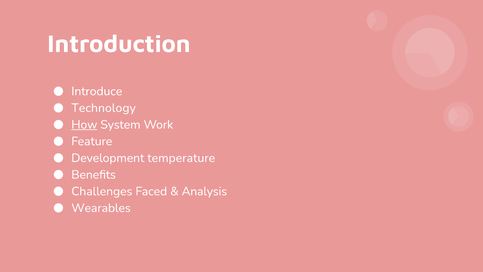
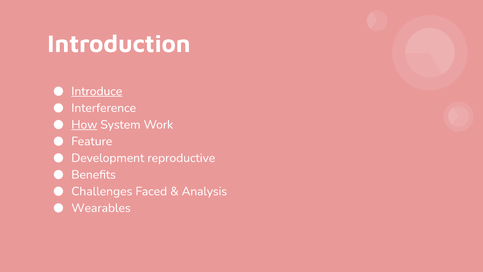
Introduce underline: none -> present (97, 91)
Technology: Technology -> Interference (104, 108)
temperature: temperature -> reproductive (181, 158)
